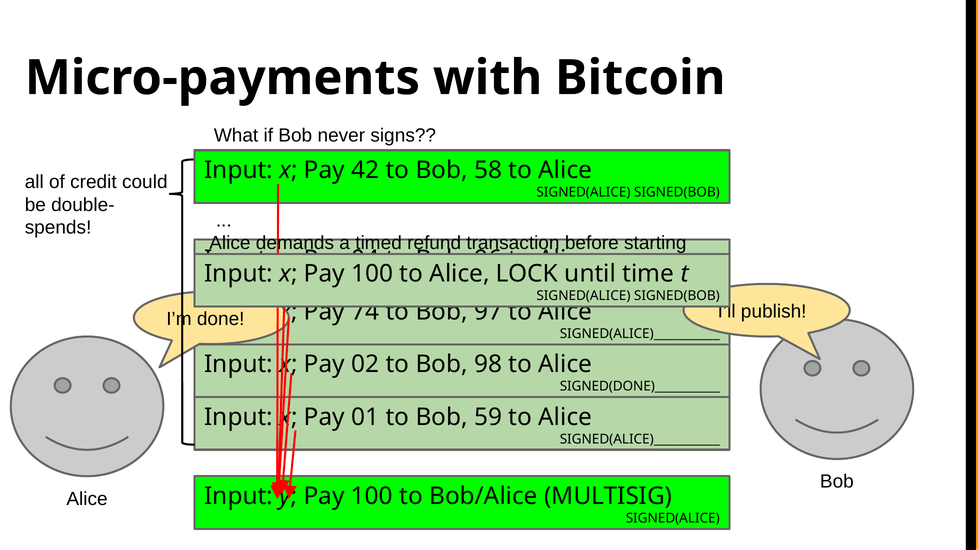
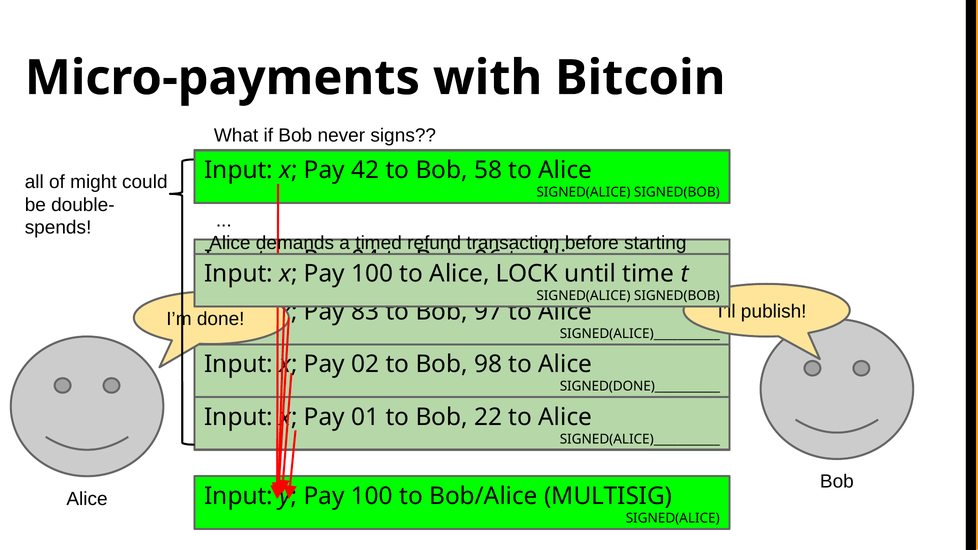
credit: credit -> might (93, 182)
74: 74 -> 83 (365, 312)
59: 59 -> 22 (488, 417)
